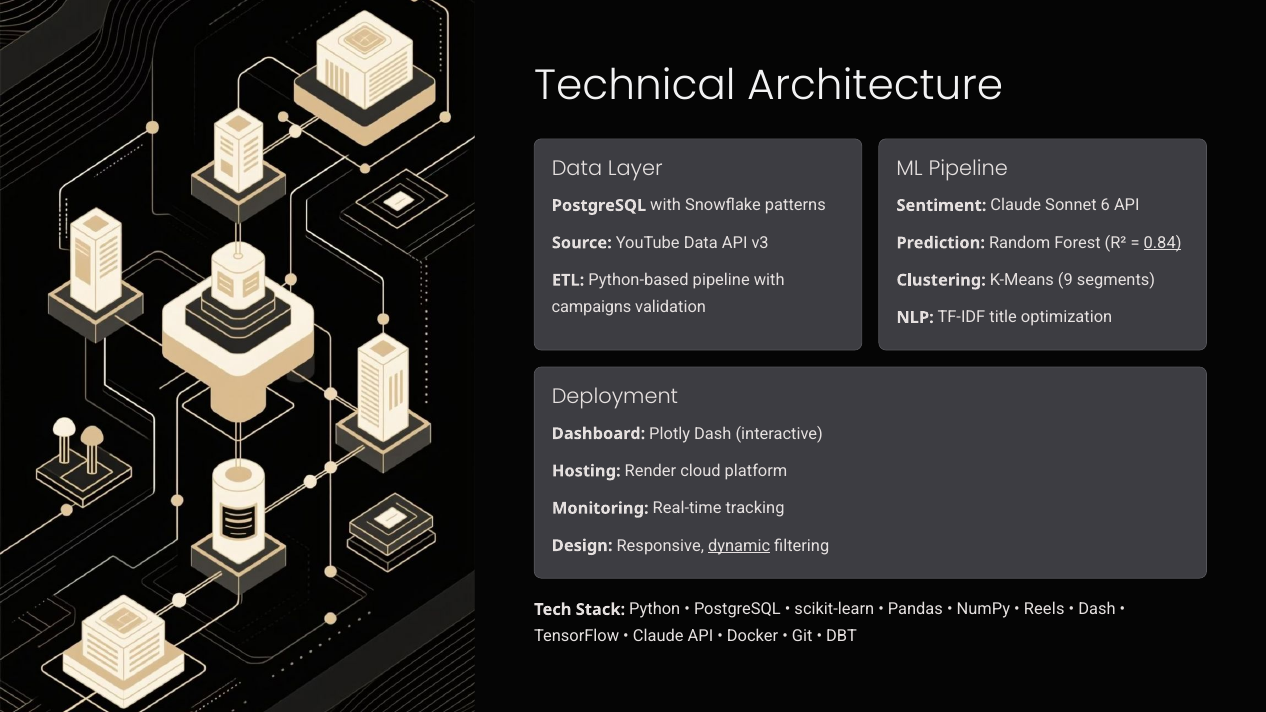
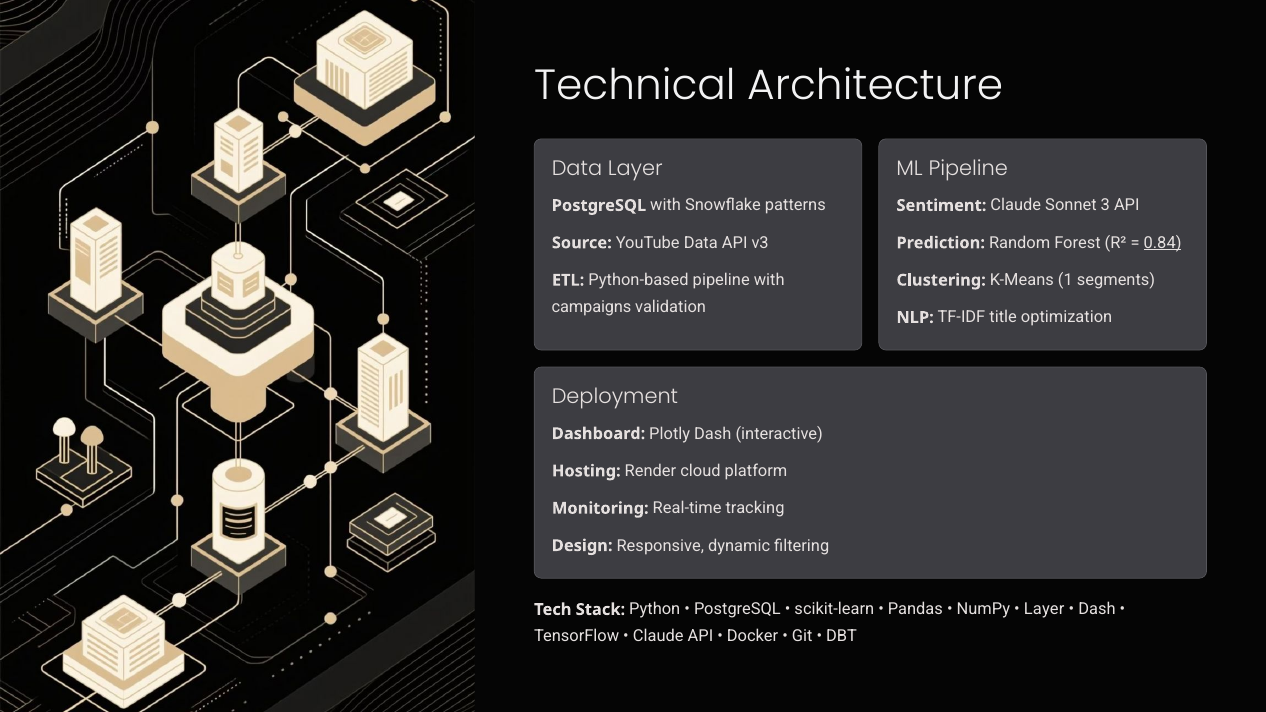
6: 6 -> 3 (1105, 206)
9: 9 -> 1 (1065, 280)
dynamic underline: present -> none (739, 546)
Reels: Reels -> Layer (1044, 610)
